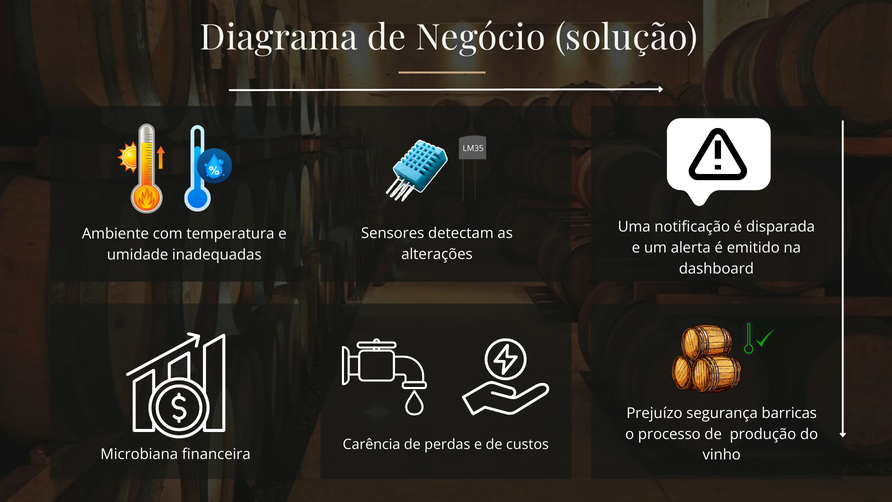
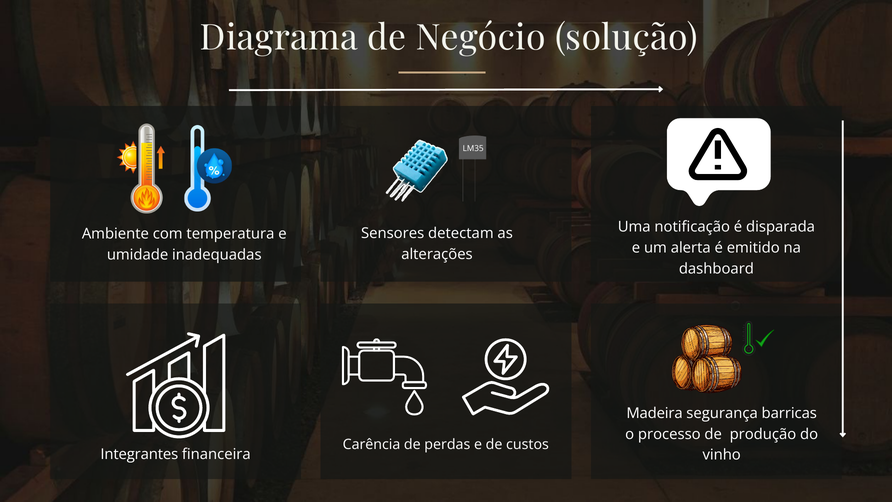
Prejuízo: Prejuízo -> Madeira (655, 413)
Microbiana: Microbiana -> Integrantes (139, 454)
